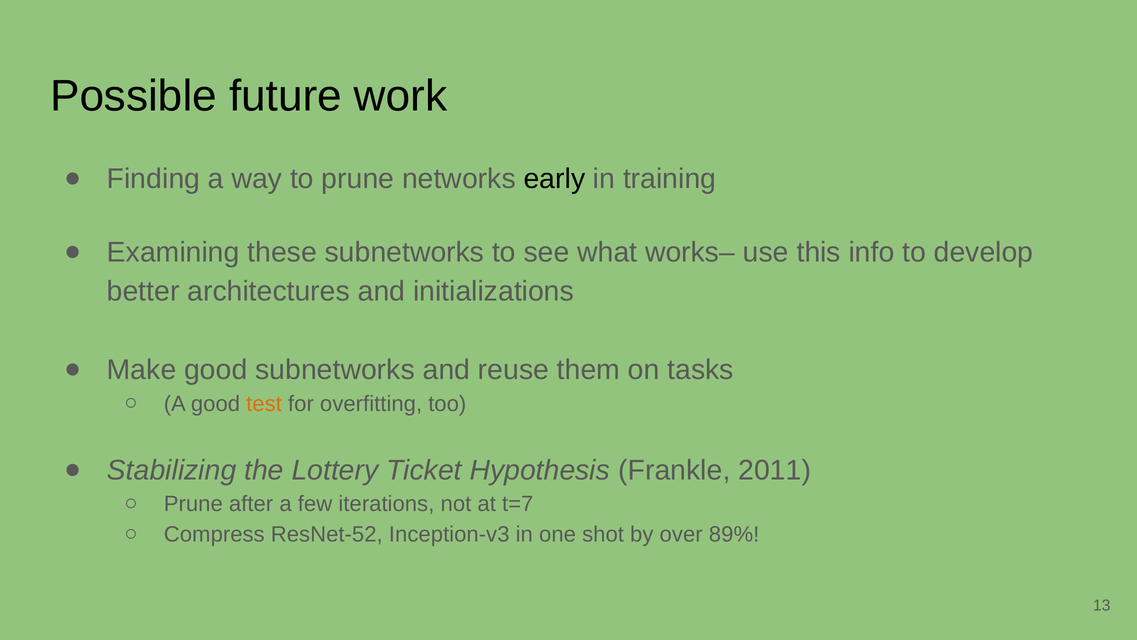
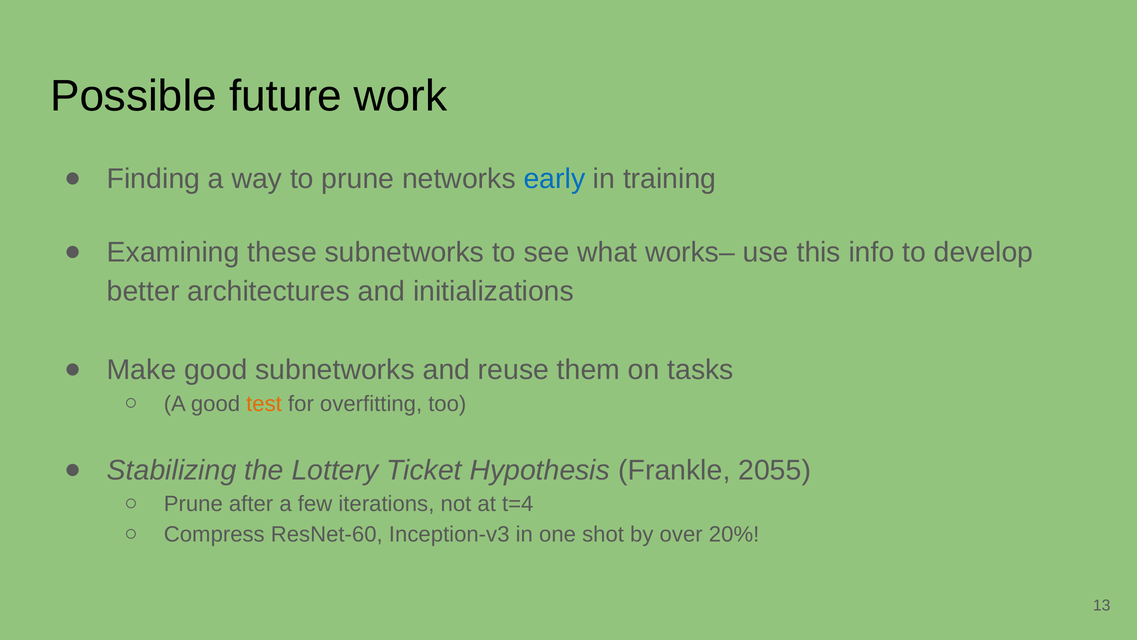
early colour: black -> blue (554, 179)
2011: 2011 -> 2055 (775, 470)
t=7: t=7 -> t=4 (518, 504)
ResNet-52: ResNet-52 -> ResNet-60 (327, 534)
89%: 89% -> 20% (734, 534)
